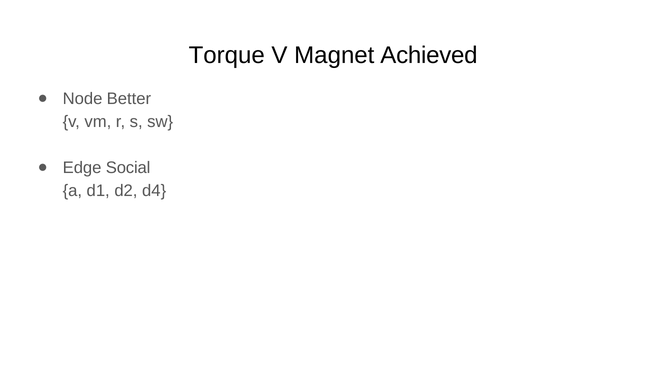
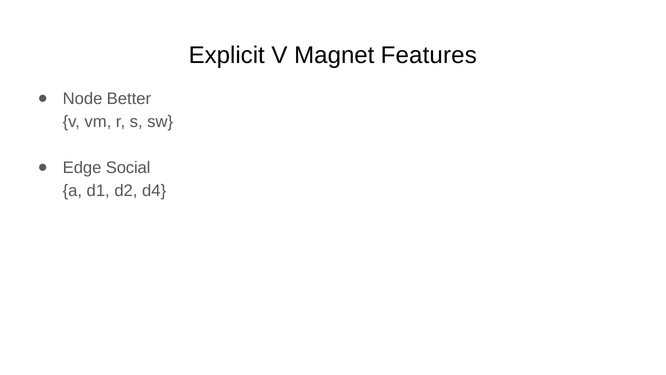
Torque: Torque -> Explicit (227, 55)
Achieved: Achieved -> Features (429, 55)
